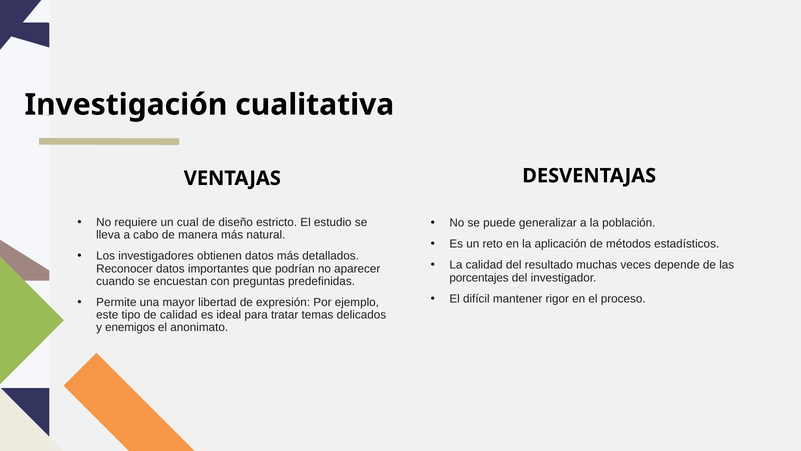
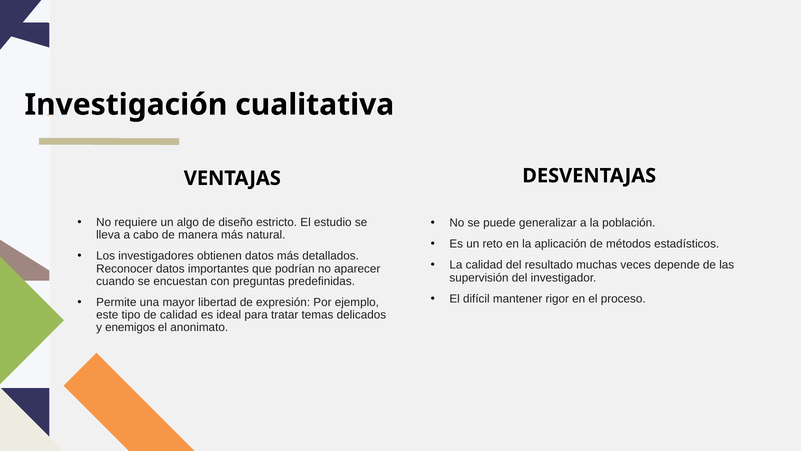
cual: cual -> algo (188, 222)
porcentajes: porcentajes -> supervisión (479, 277)
